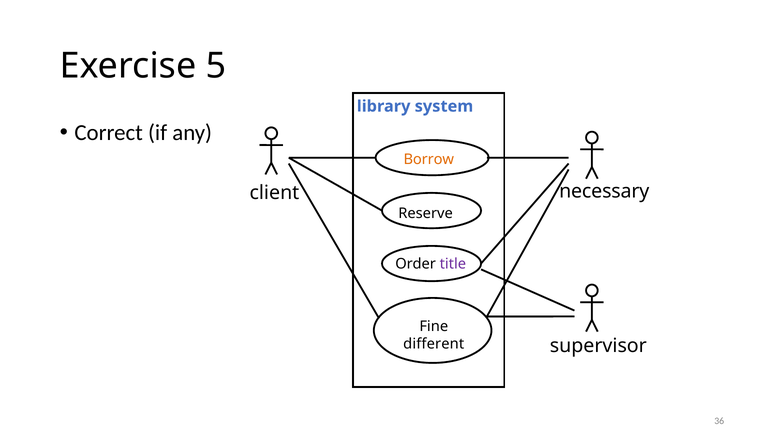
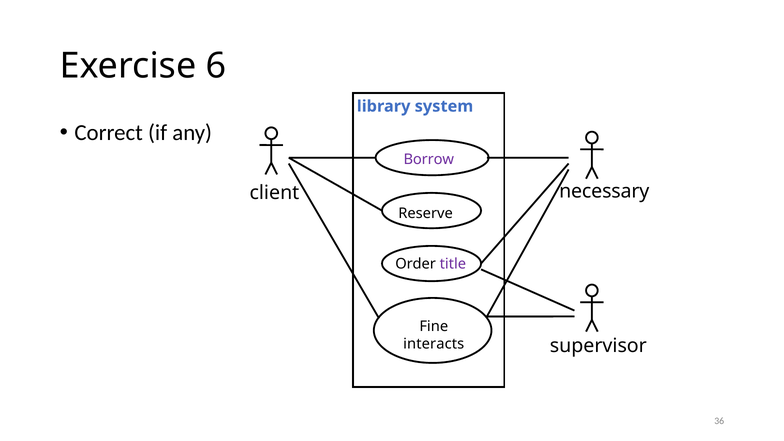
5: 5 -> 6 (216, 66)
Borrow colour: orange -> purple (429, 160)
different: different -> interacts (434, 344)
